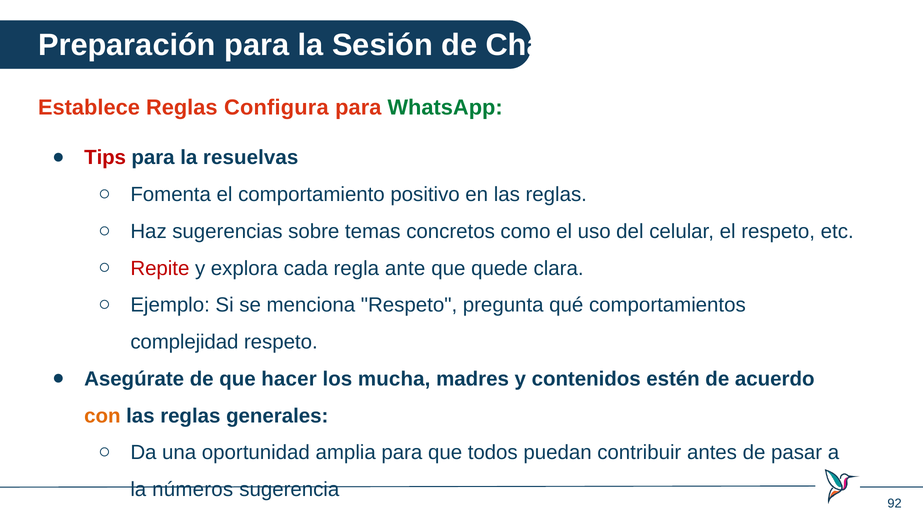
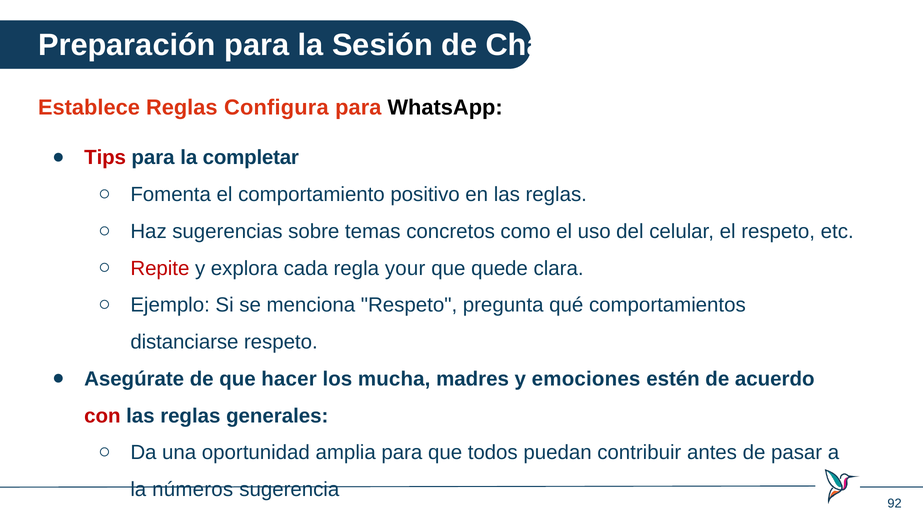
WhatsApp colour: green -> black (445, 107)
resuelvas: resuelvas -> completar (251, 158)
ante: ante -> your (405, 268)
complejidad: complejidad -> distanciarse (184, 342)
contenidos: contenidos -> emociones (586, 379)
con colour: orange -> red (102, 416)
